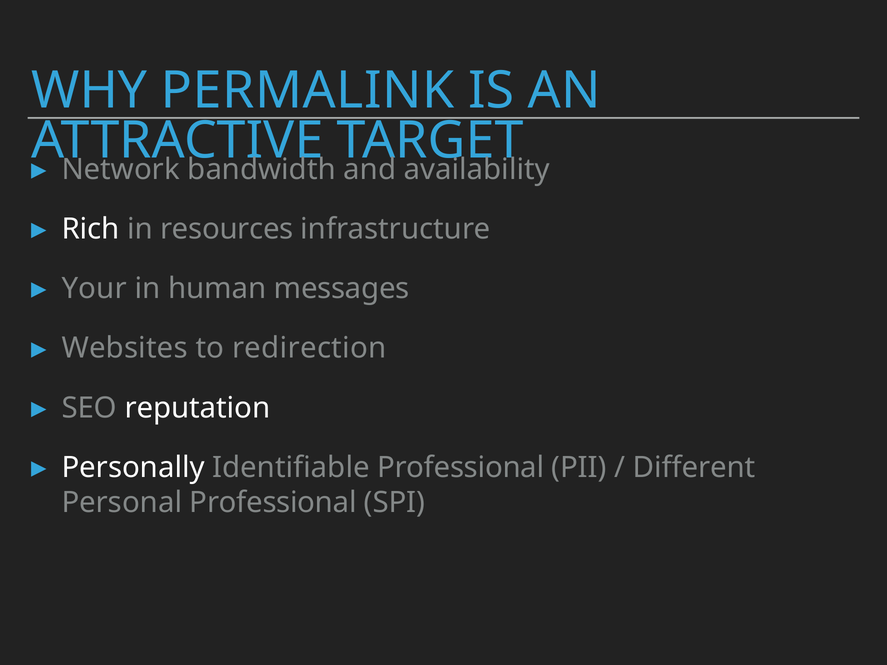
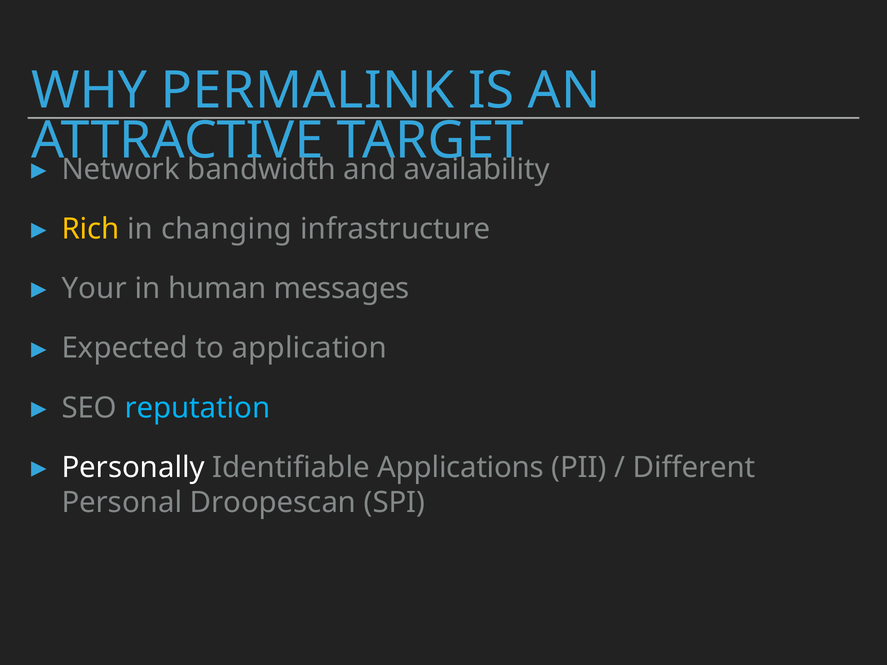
Rich colour: white -> yellow (91, 229)
resources: resources -> changing (227, 229)
Websites: Websites -> Expected (125, 348)
redirection: redirection -> application (309, 348)
reputation colour: white -> light blue (197, 408)
Identifiable Professional: Professional -> Applications (461, 468)
Personal Professional: Professional -> Droopescan (273, 503)
